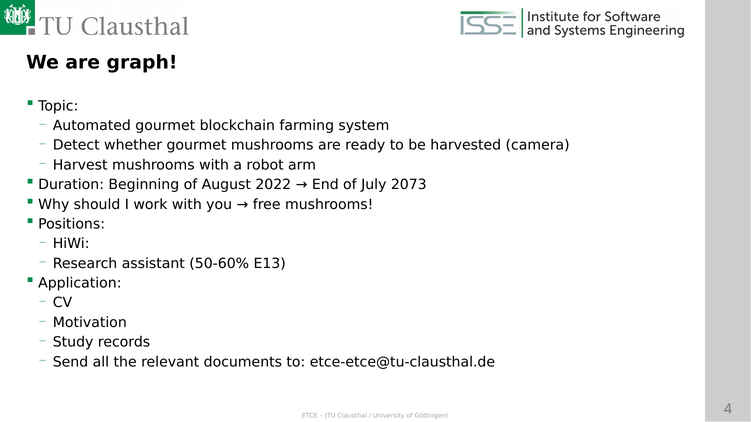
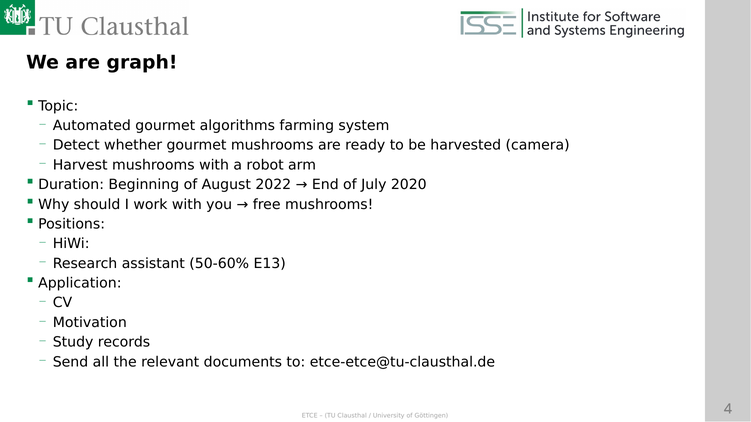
blockchain: blockchain -> algorithms (237, 126)
2073: 2073 -> 2020 (409, 185)
